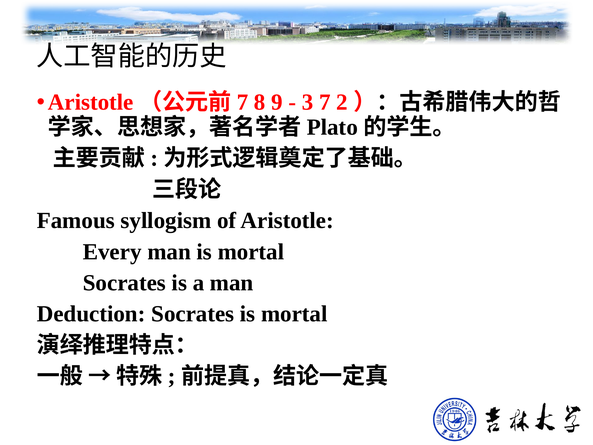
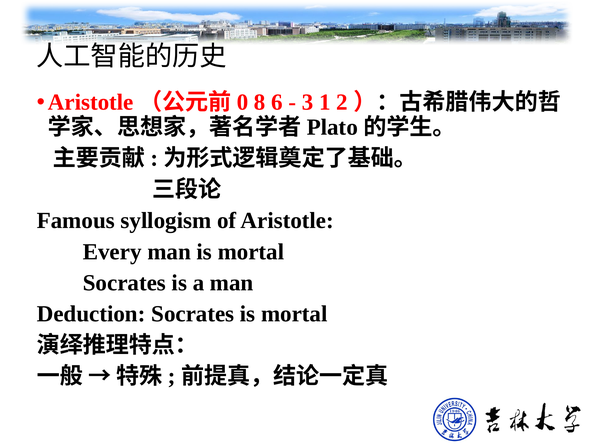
7: 7 -> 0 (242, 102)
9: 9 -> 6 (277, 102)
3 7: 7 -> 1 (325, 102)
